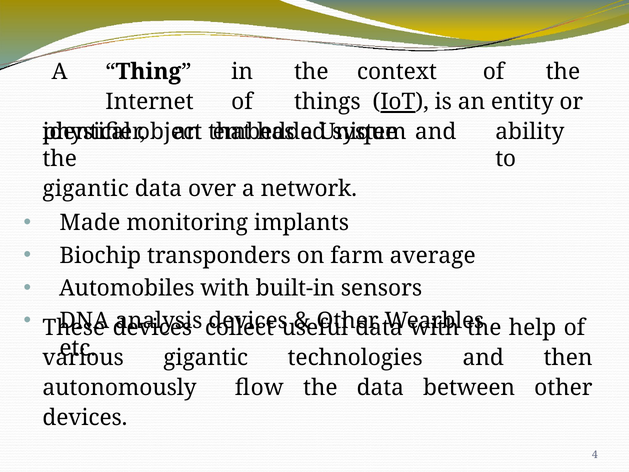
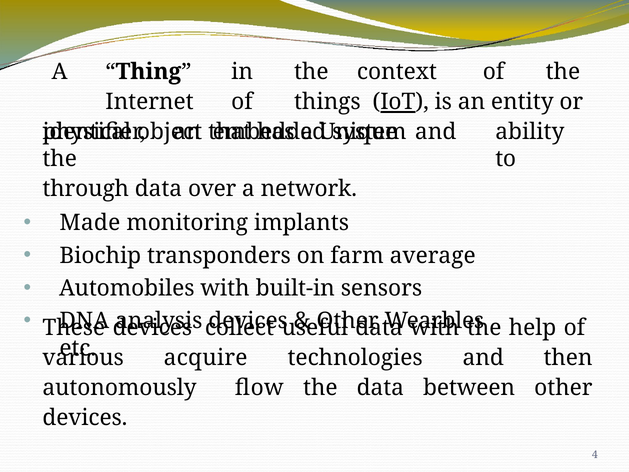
gigantic: gigantic -> through (86, 189)
gigantic: gigantic -> acquire (206, 358)
